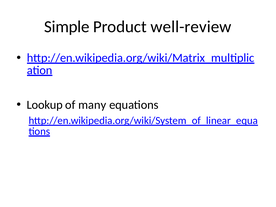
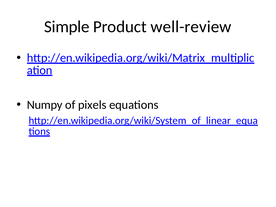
Lookup: Lookup -> Numpy (45, 105)
many: many -> pixels (92, 105)
